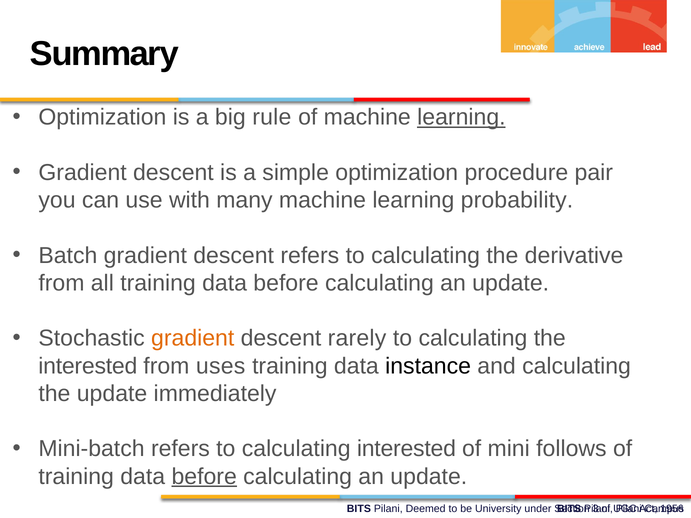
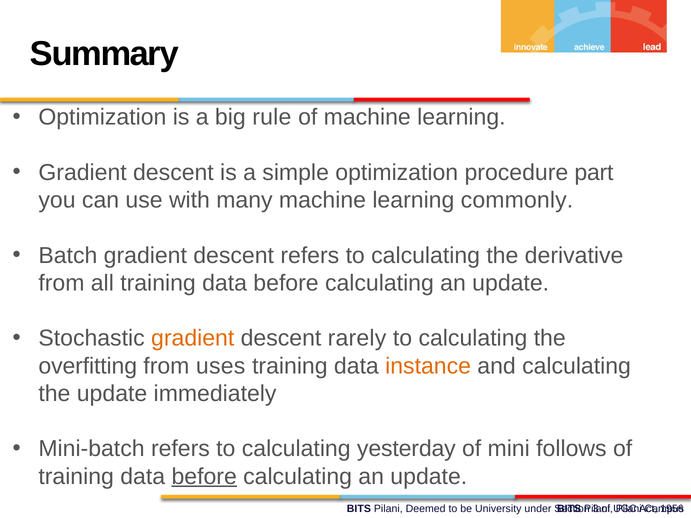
learning underline: present -> none (461, 117)
pair: pair -> part (594, 173)
probability: probability -> commonly (517, 200)
interested: interested -> overfitting (88, 366)
instance colour: black -> orange (428, 366)
calculating interested: interested -> yesterday (406, 449)
